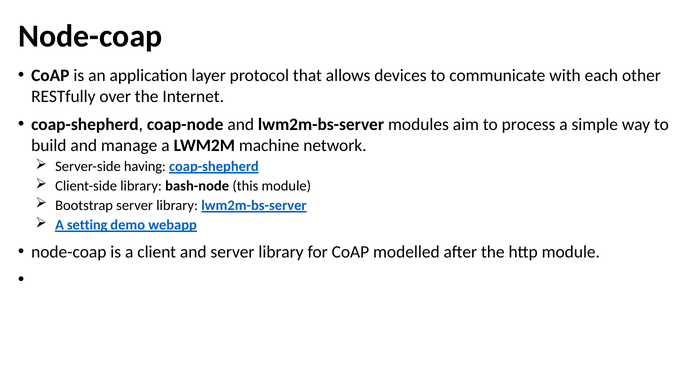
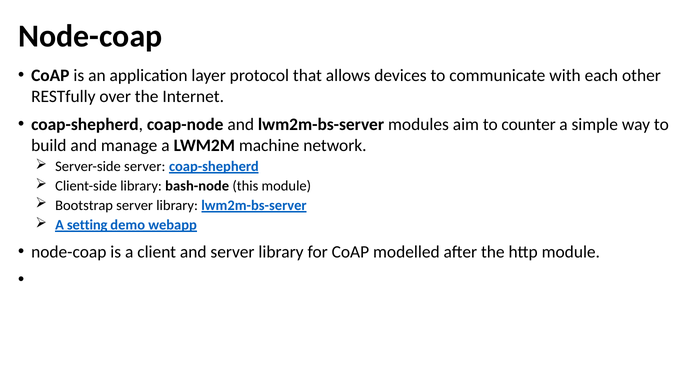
process: process -> counter (529, 125)
Server-side having: having -> server (145, 166)
